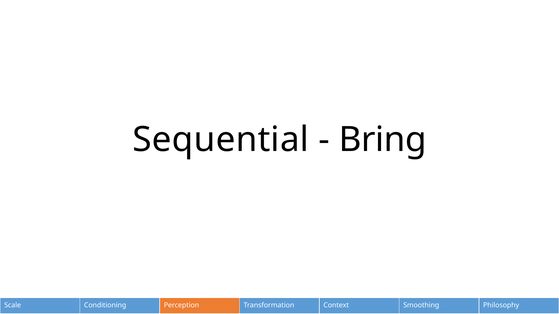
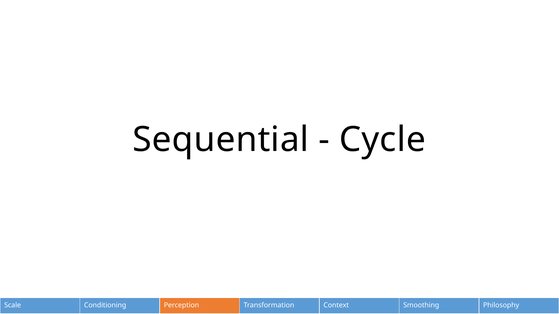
Bring: Bring -> Cycle (382, 140)
